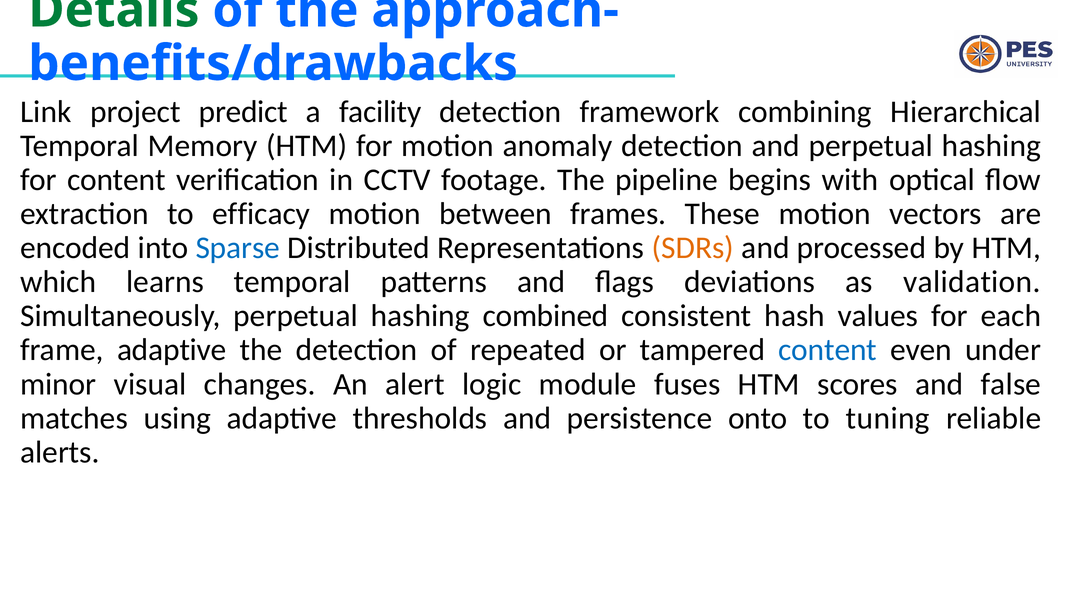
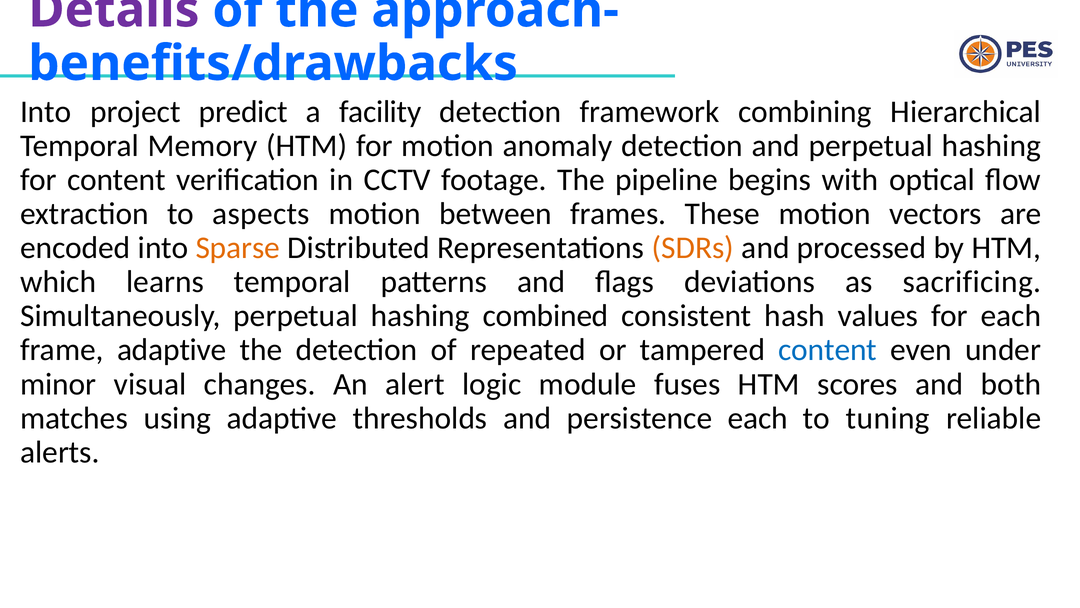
Details colour: green -> purple (114, 10)
Link: Link -> Into (46, 112)
efficacy: efficacy -> aspects (261, 214)
Sparse colour: blue -> orange (238, 248)
validation: validation -> sacrificing (972, 282)
false: false -> both (1011, 384)
persistence onto: onto -> each (758, 418)
